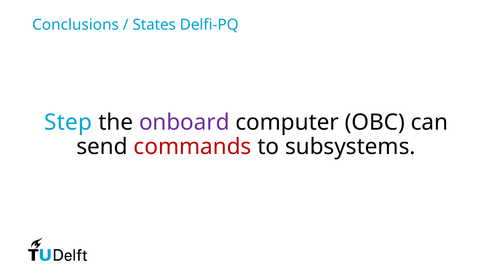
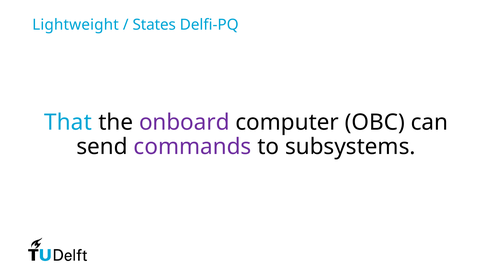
Conclusions: Conclusions -> Lightweight (76, 25)
Step: Step -> That (68, 122)
commands colour: red -> purple (193, 147)
